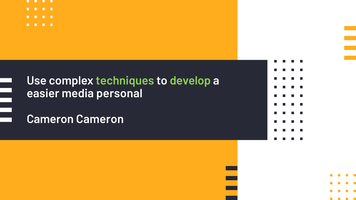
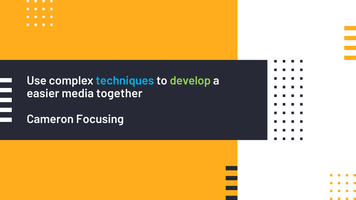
techniques colour: light green -> light blue (125, 81)
personal: personal -> together (119, 94)
Cameron Cameron: Cameron -> Focusing (100, 119)
